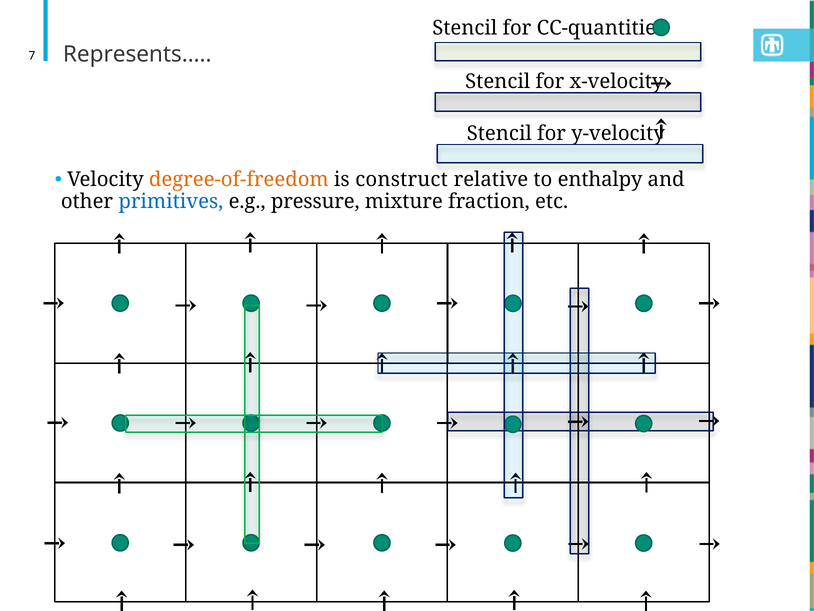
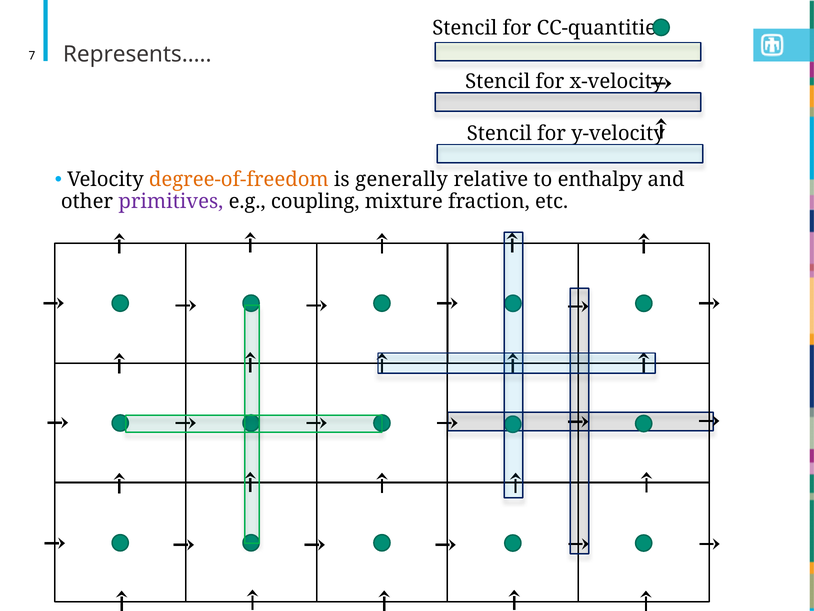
construct: construct -> generally (402, 180)
primitives colour: blue -> purple (171, 202)
pressure: pressure -> coupling (315, 202)
